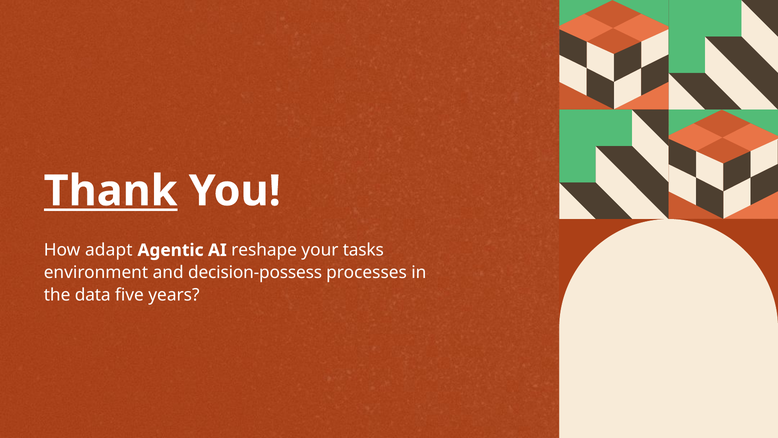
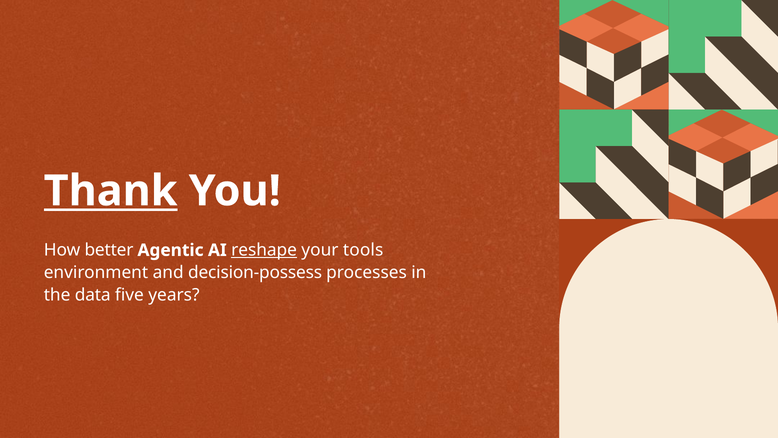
adapt: adapt -> better (109, 250)
reshape underline: none -> present (264, 250)
tasks: tasks -> tools (363, 250)
